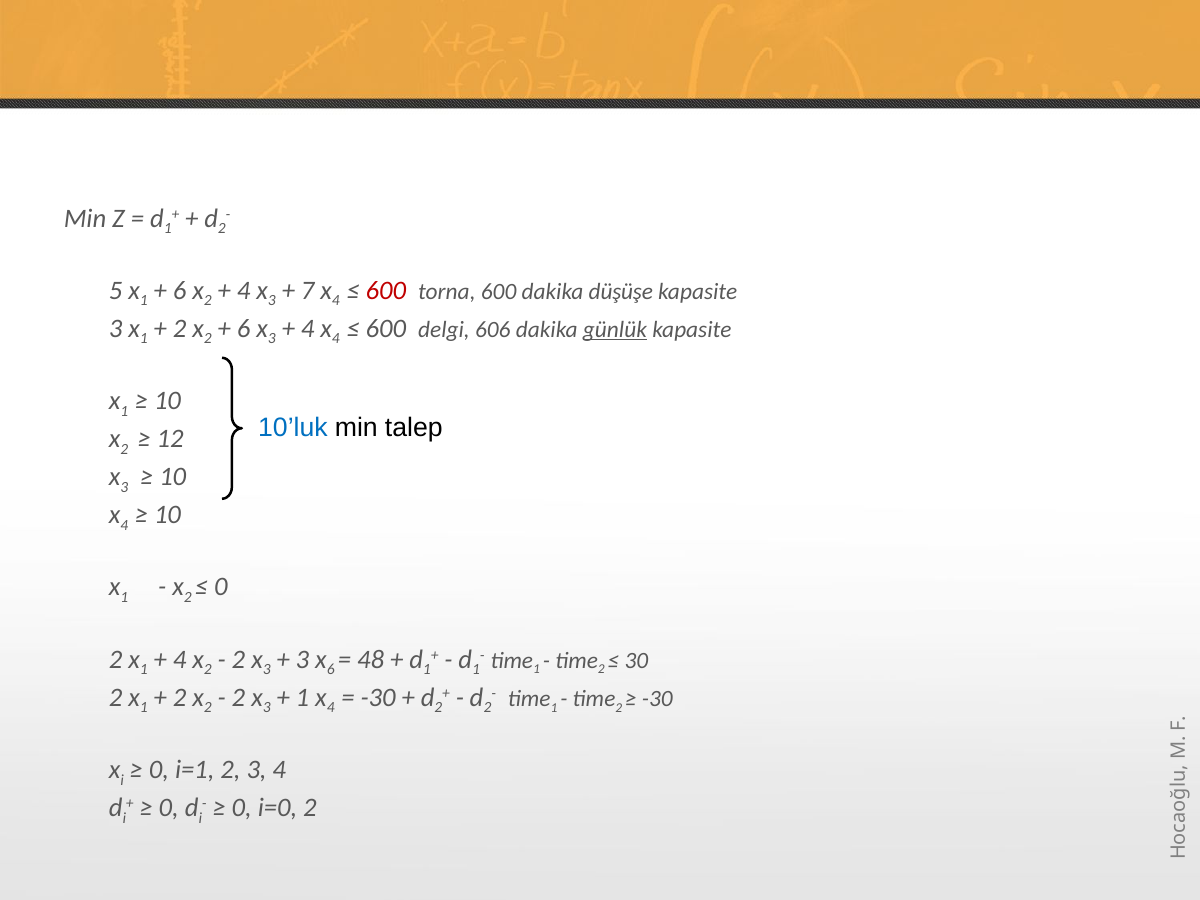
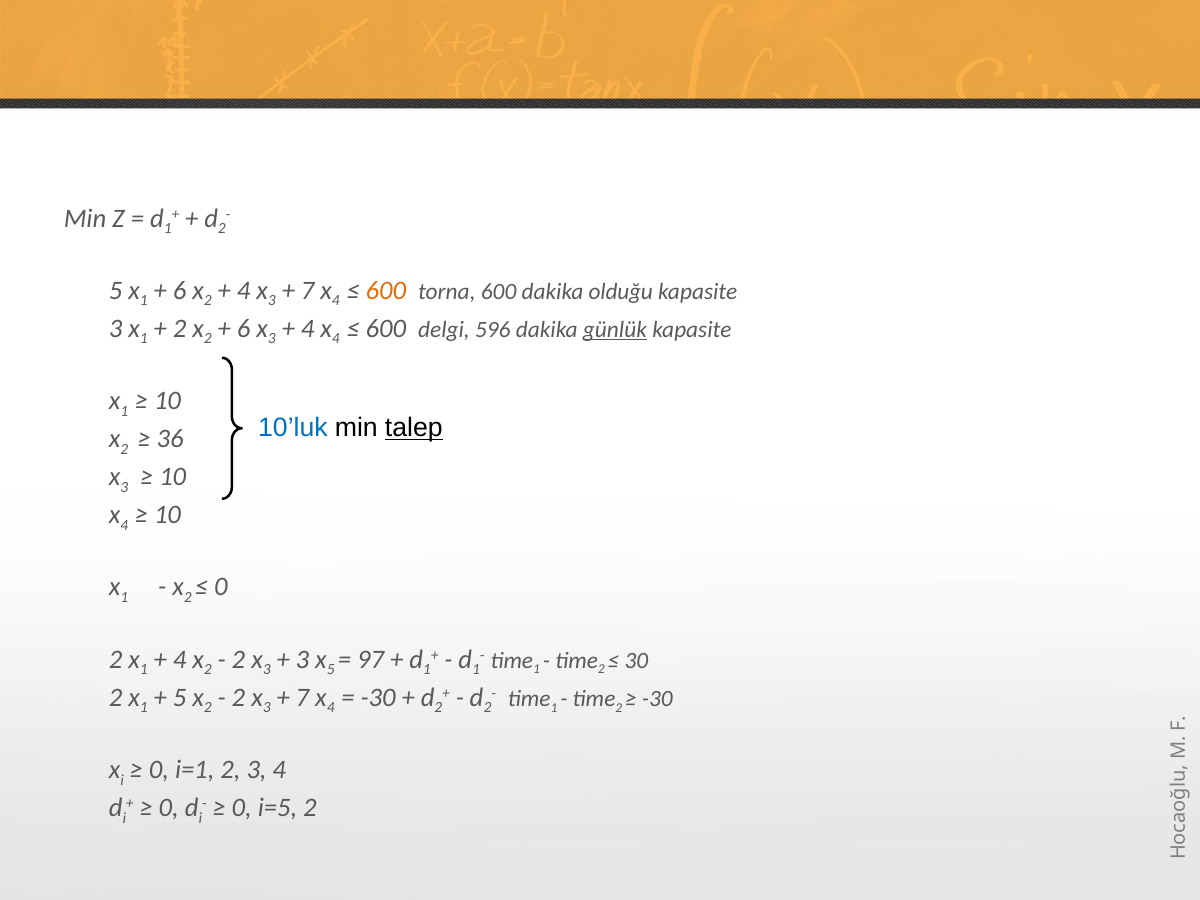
600 colour: red -> orange (386, 290)
düşüşe: düşüşe -> olduğu (621, 291)
606: 606 -> 596 (493, 330)
talep underline: none -> present (414, 428)
12: 12 -> 36 (170, 439)
6: 6 -> 5 (331, 670)
48: 48 -> 97 (371, 659)
2: 2 -> 5 (180, 697)
1: 1 -> 7 (302, 697)
i=0: i=0 -> i=5 (278, 808)
